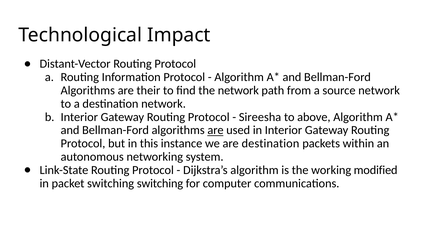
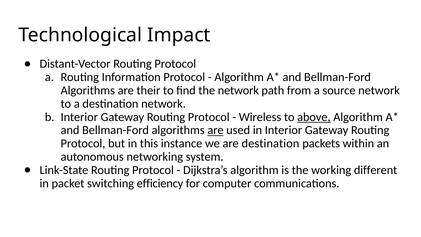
Sireesha: Sireesha -> Wireless (260, 117)
above underline: none -> present (314, 117)
modified: modified -> different (376, 170)
switching switching: switching -> efficiency (160, 183)
